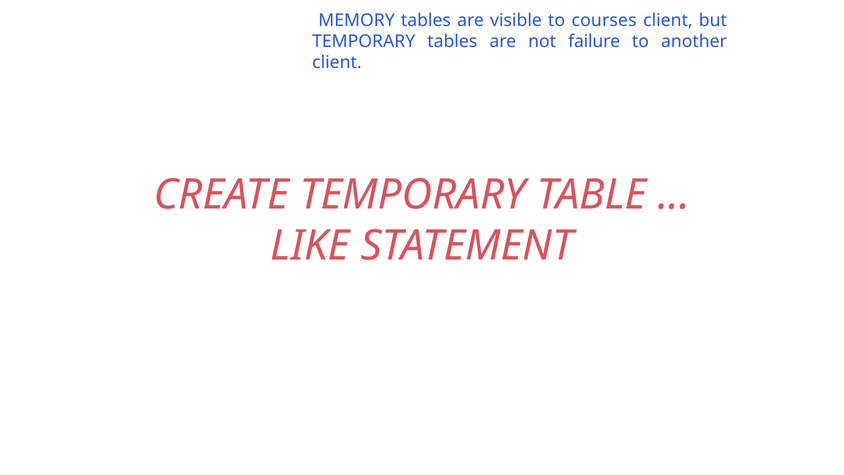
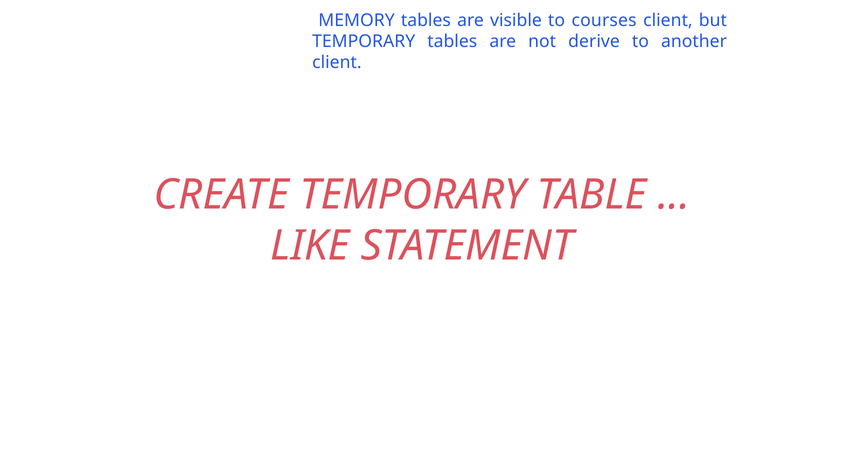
failure: failure -> derive (594, 41)
